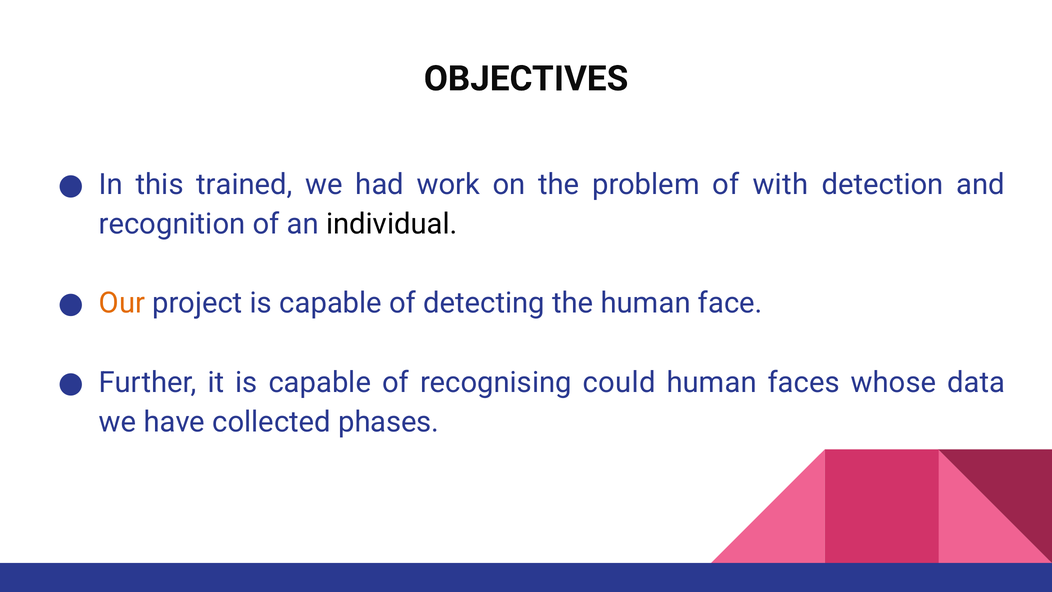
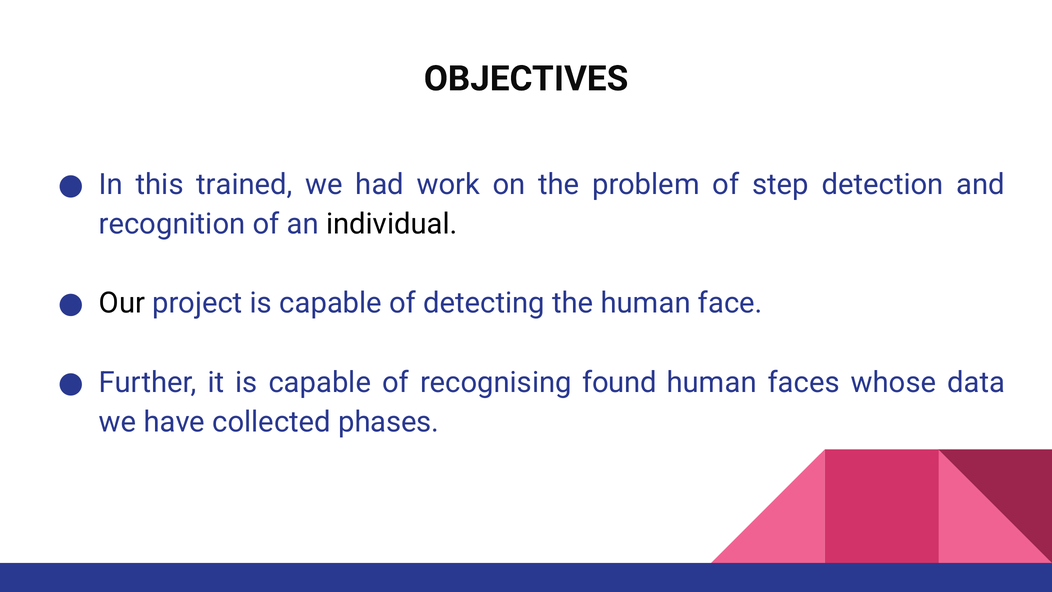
with: with -> step (780, 185)
Our colour: orange -> black (122, 303)
could: could -> found (619, 382)
